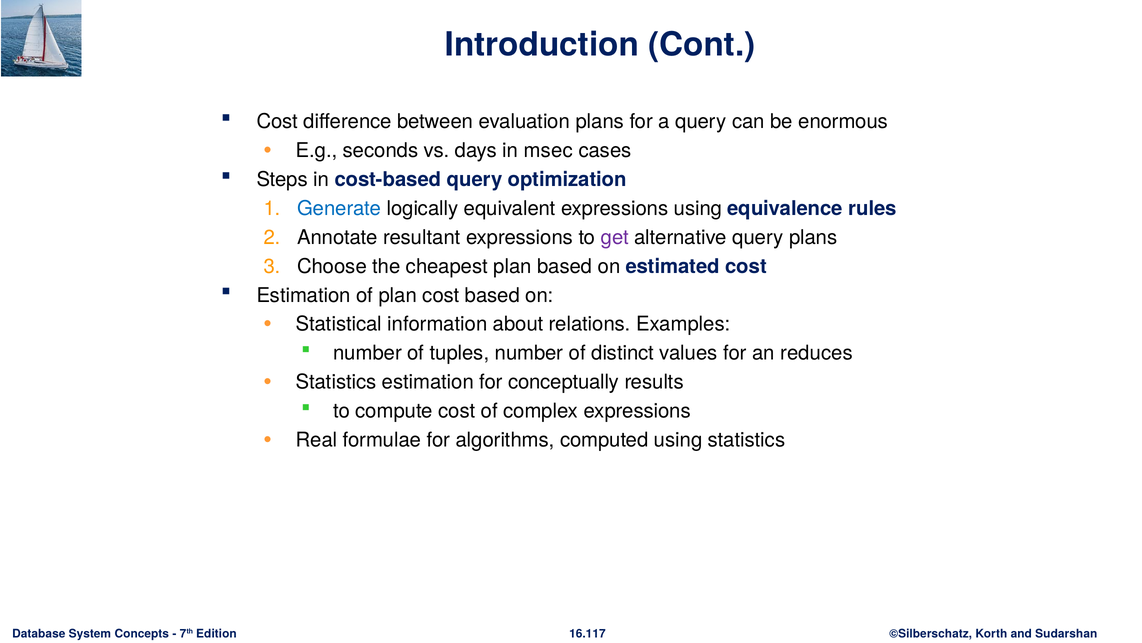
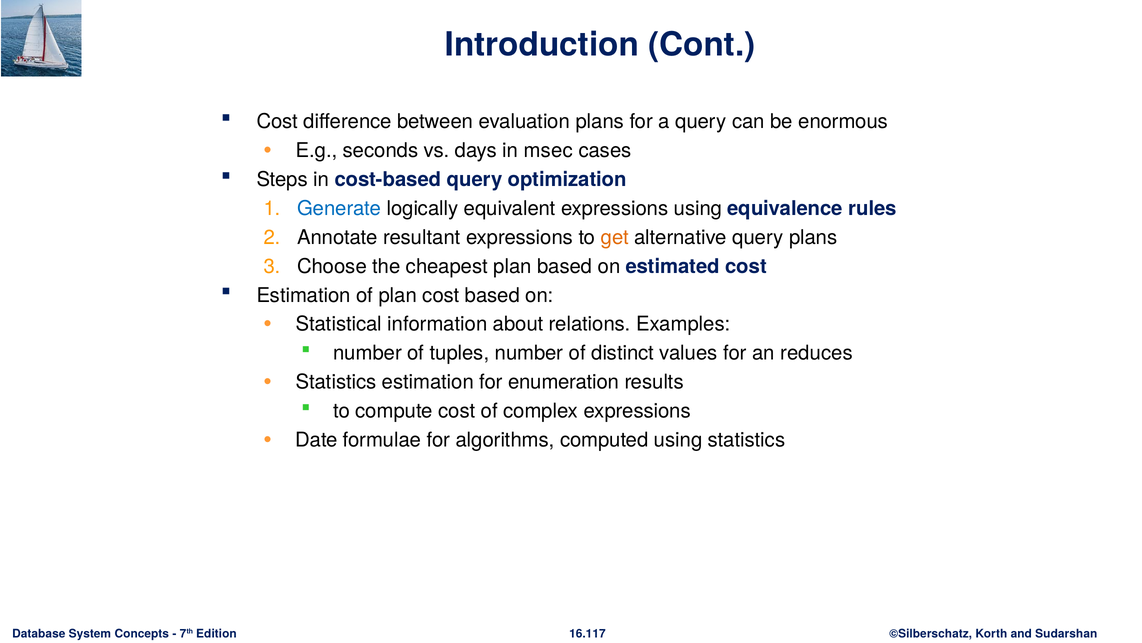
get colour: purple -> orange (615, 237)
conceptually: conceptually -> enumeration (564, 382)
Real: Real -> Date (317, 440)
